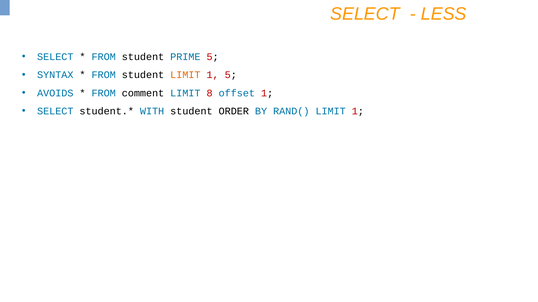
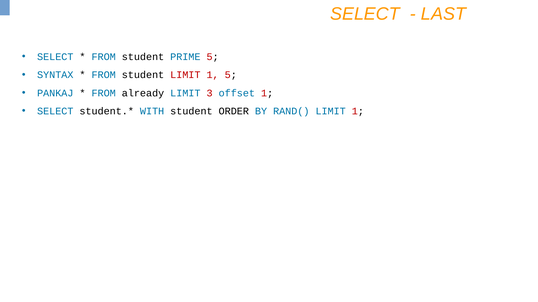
LESS: LESS -> LAST (444, 14)
LIMIT colour: orange -> red (185, 75)
AVOIDS: AVOIDS -> PANKAJ (55, 93)
comment: comment -> already (143, 93)
8: 8 -> 3 (210, 93)
